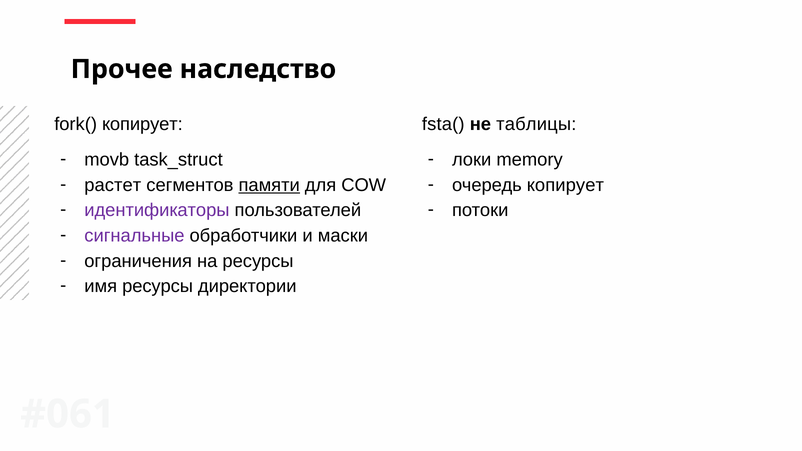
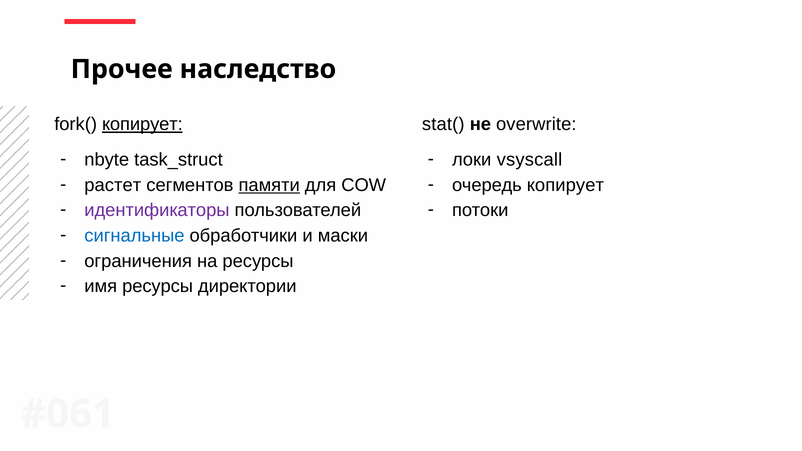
копирует underline: none -> present (142, 124)
fsta(: fsta( -> stat( (443, 124)
таблицы: таблицы -> overwrite (536, 124)
movb: movb -> nbyte (107, 160)
memory: memory -> vsyscall (529, 160)
сигнальные colour: purple -> blue (134, 236)
